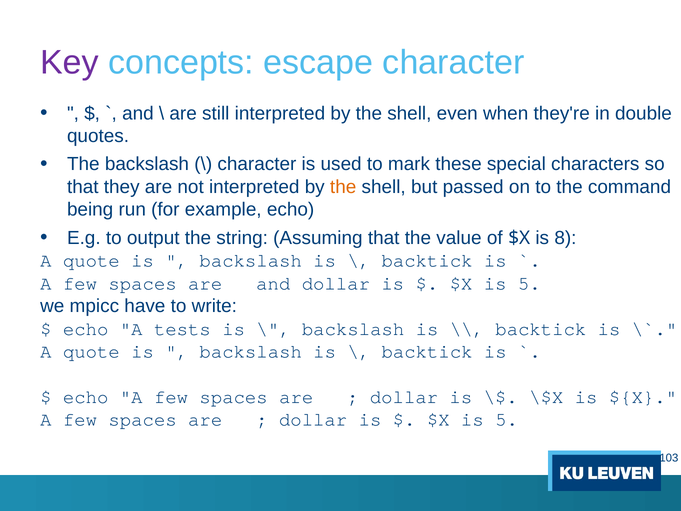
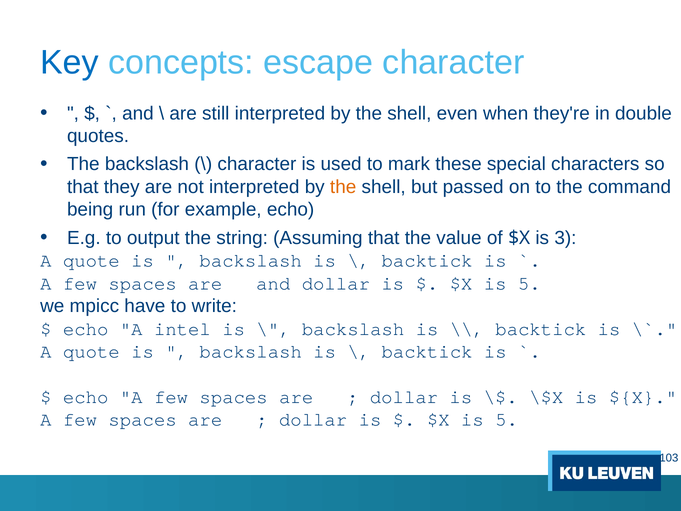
Key colour: purple -> blue (69, 62)
8: 8 -> 3 (565, 238)
tests: tests -> intel (182, 329)
